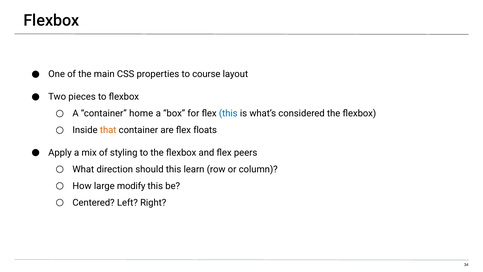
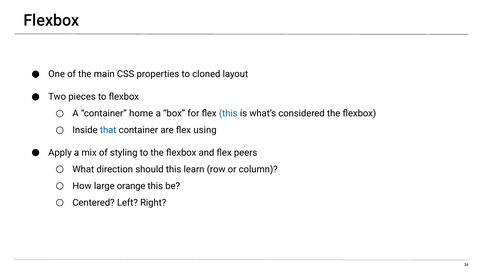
course: course -> cloned (206, 74)
that colour: orange -> blue (108, 130)
floats: floats -> using (205, 130)
modify: modify -> orange (131, 186)
